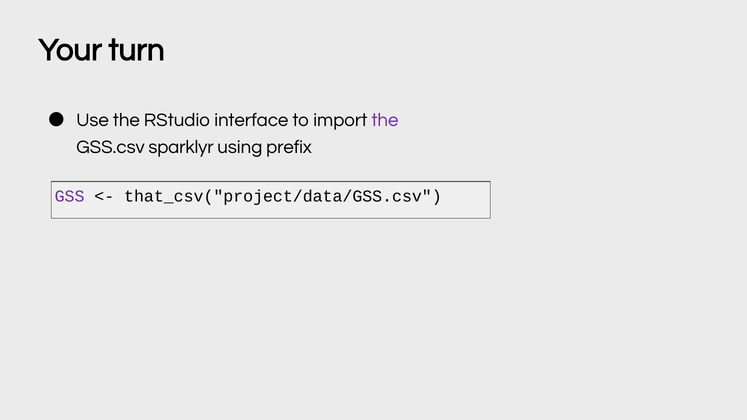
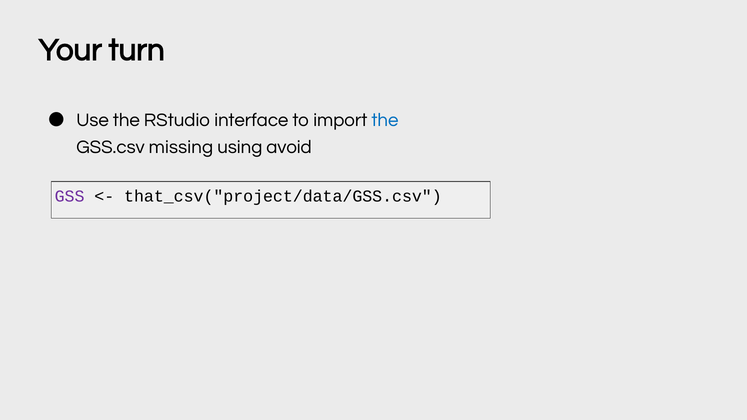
the colour: purple -> blue (385, 120)
sparklyr: sparklyr -> missing (181, 147)
prefix: prefix -> avoid (289, 147)
